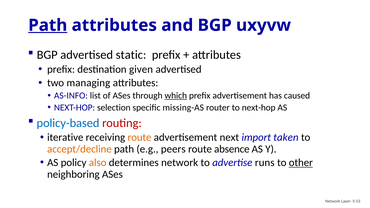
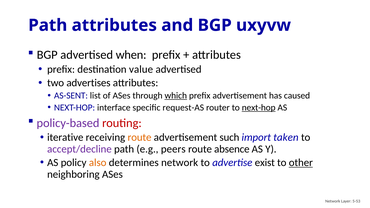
Path underline: present -> none (48, 25)
static: static -> when (131, 55)
given: given -> value (141, 69)
managing: managing -> advertises (88, 83)
AS-INFO: AS-INFO -> AS-SENT (71, 96)
selection: selection -> interface (114, 108)
missing-AS: missing-AS -> request-AS (183, 108)
next-hop underline: none -> present (259, 108)
policy-based colour: blue -> purple (68, 123)
next: next -> such (229, 137)
accept/decline colour: orange -> purple (79, 149)
runs: runs -> exist (265, 163)
